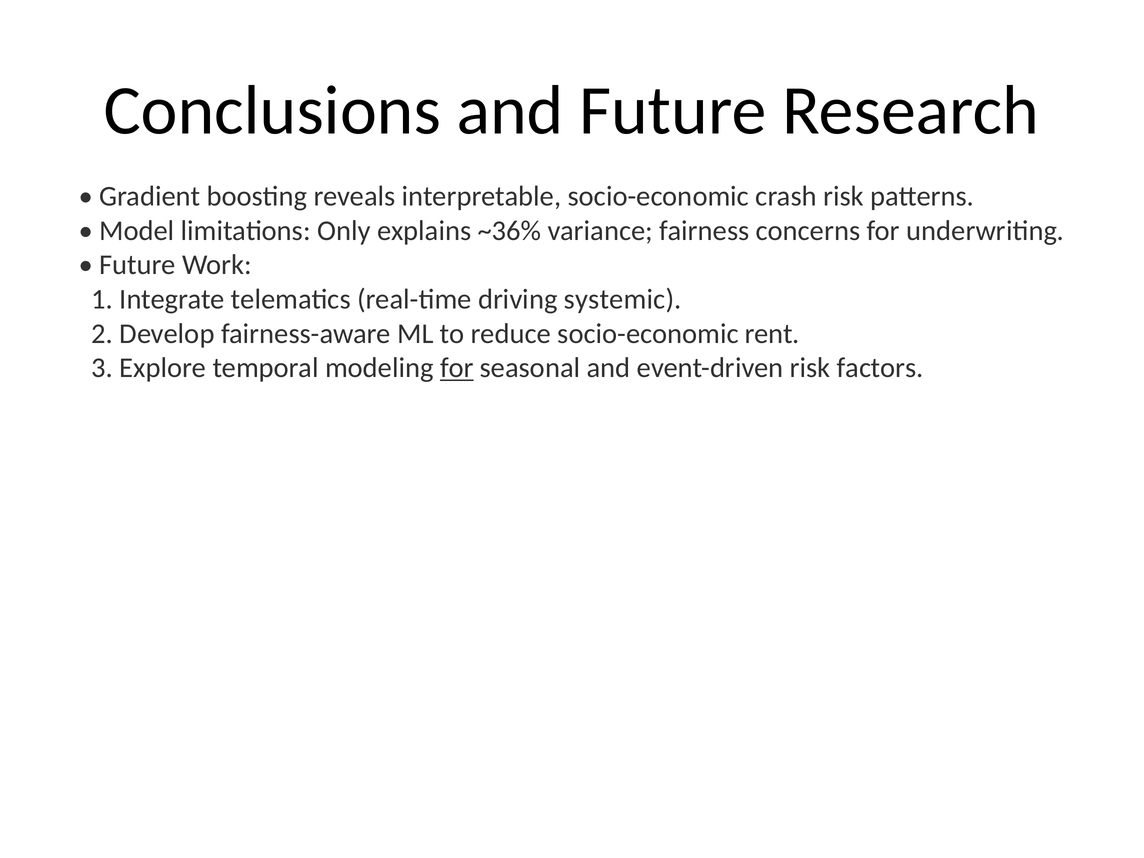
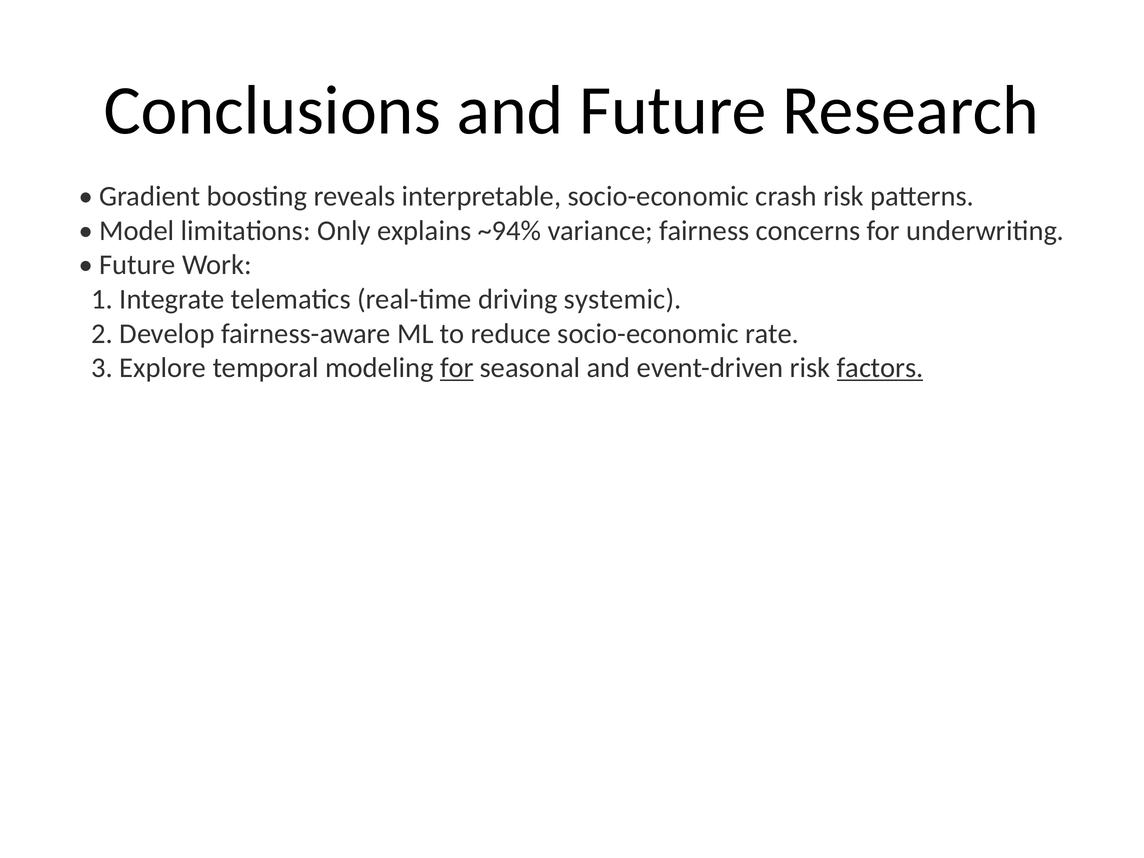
~36%: ~36% -> ~94% (509, 231)
rent: rent -> rate (772, 334)
factors underline: none -> present (880, 368)
